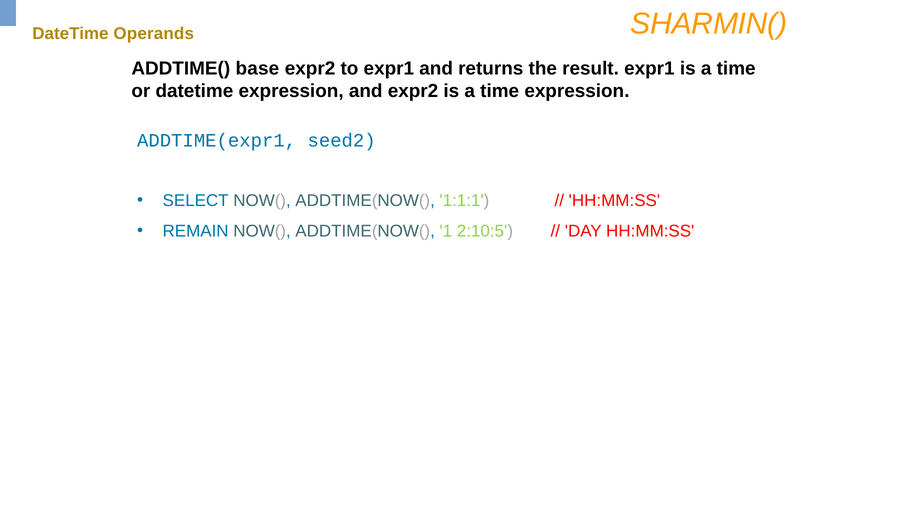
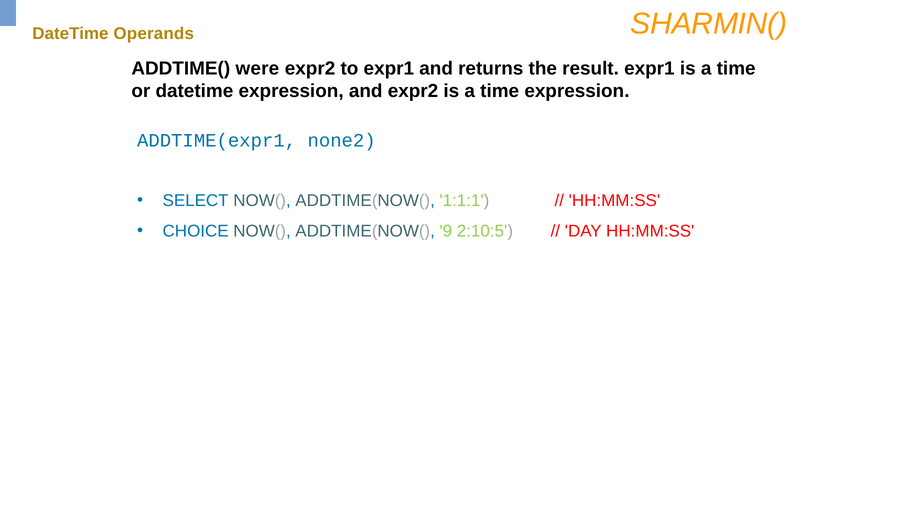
base: base -> were (257, 68)
seed2: seed2 -> none2 (342, 141)
REMAIN: REMAIN -> CHOICE (196, 231)
1: 1 -> 9 (446, 231)
